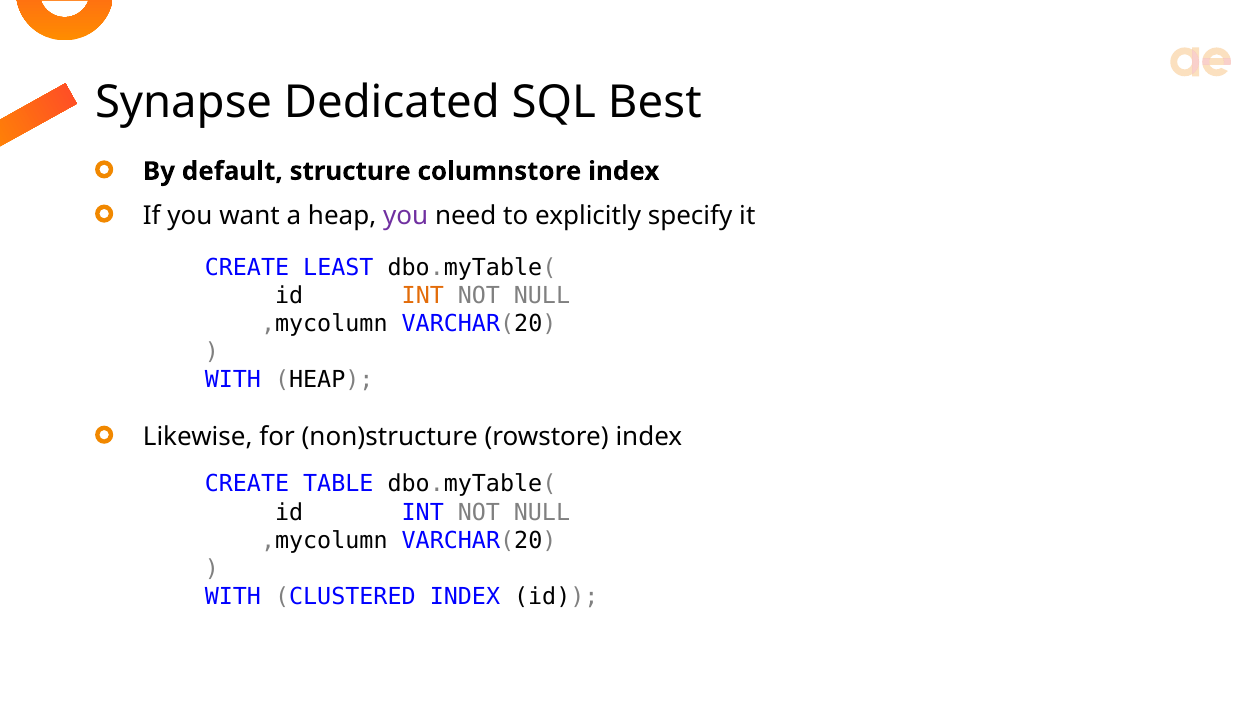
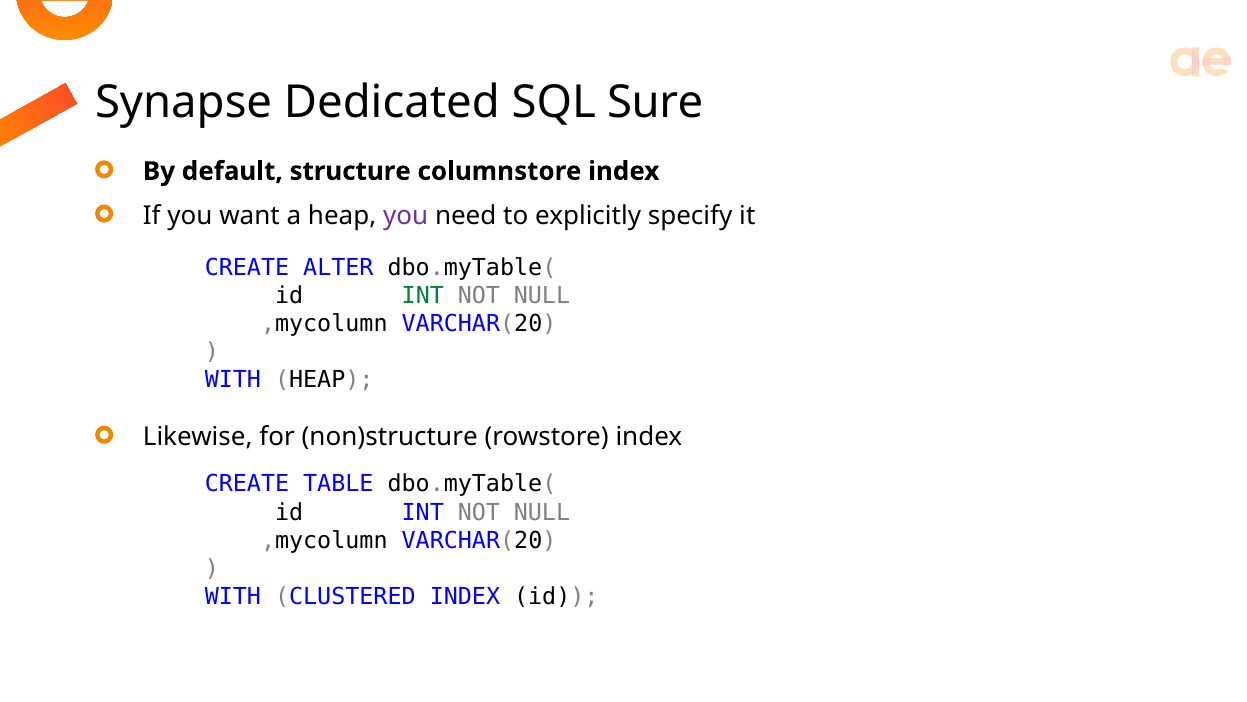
Best: Best -> Sure (655, 102)
LEAST: LEAST -> ALTER (338, 268)
INT colour: orange -> green (423, 296)
